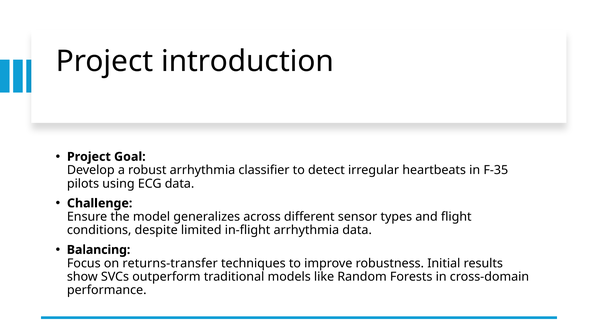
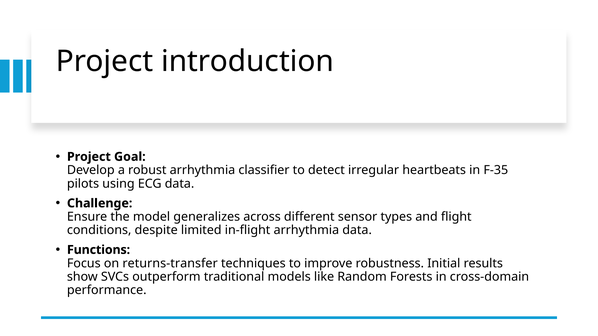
Balancing: Balancing -> Functions (99, 250)
